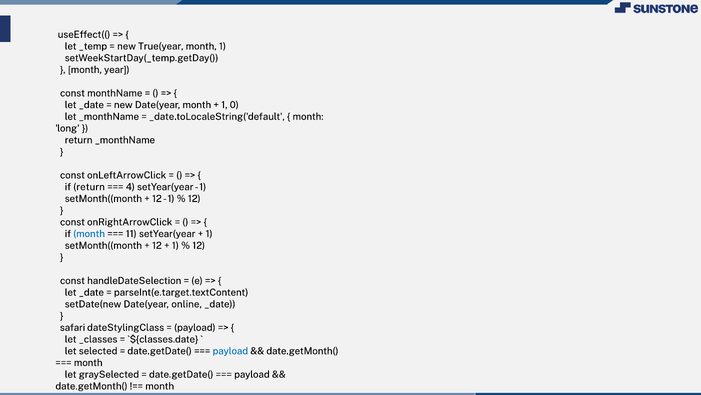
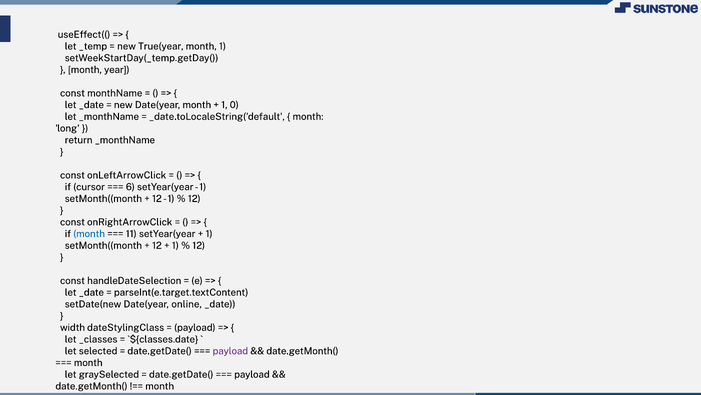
if return: return -> cursor (89, 187)
4: 4 -> 6 (130, 187)
safari: safari -> width (73, 327)
payload colour: blue -> purple (230, 350)
